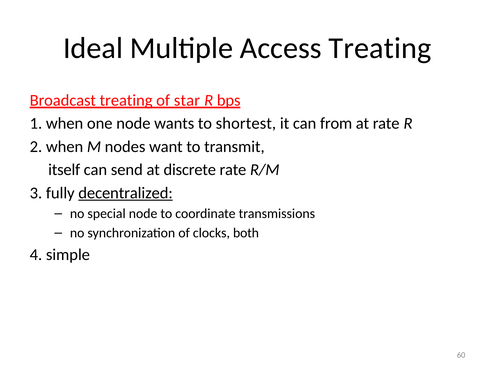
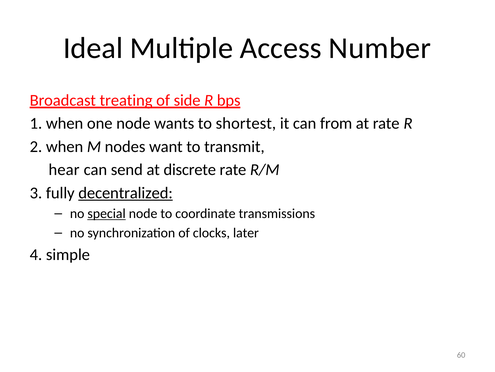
Access Treating: Treating -> Number (380, 48)
star: star -> side (187, 100)
itself: itself -> hear (64, 169)
special underline: none -> present (107, 213)
both: both -> later (246, 232)
